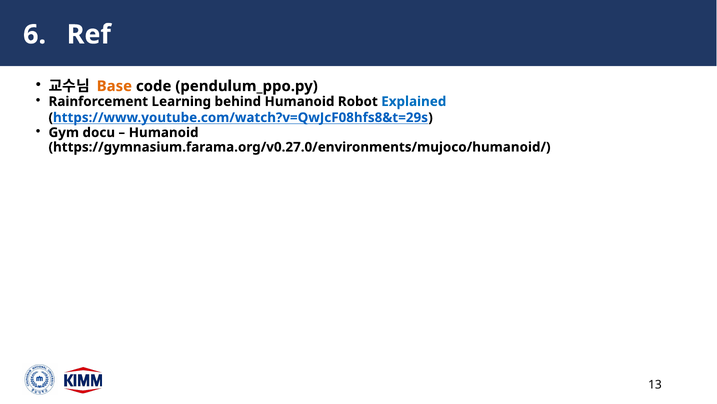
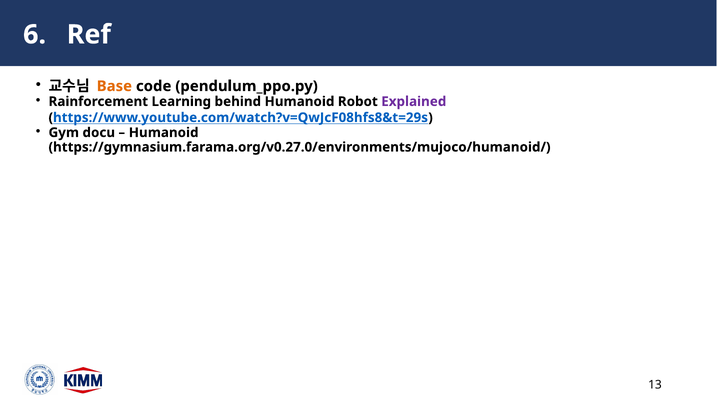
Explained colour: blue -> purple (414, 101)
